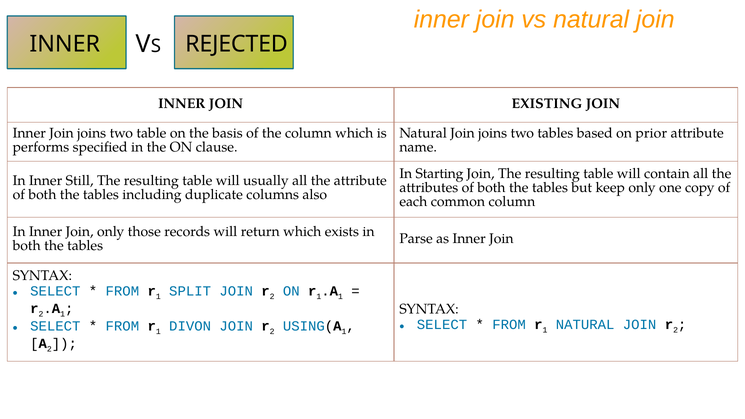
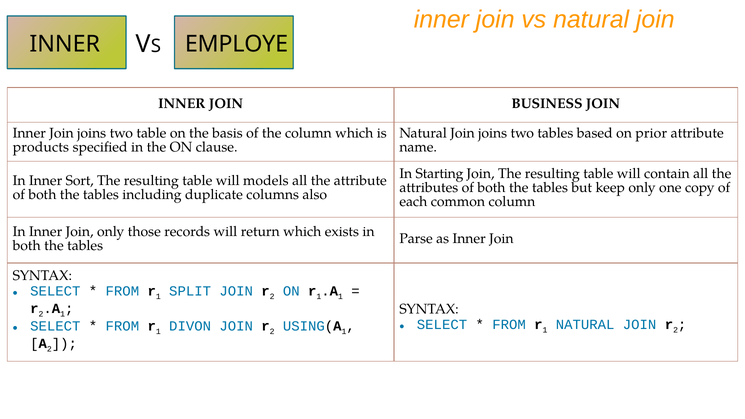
REJECTED: REJECTED -> EMPLOYE (237, 44)
EXISTING: EXISTING -> BUSINESS (547, 104)
performs: performs -> products (41, 147)
Still: Still -> Sort (80, 181)
usually: usually -> models (266, 181)
